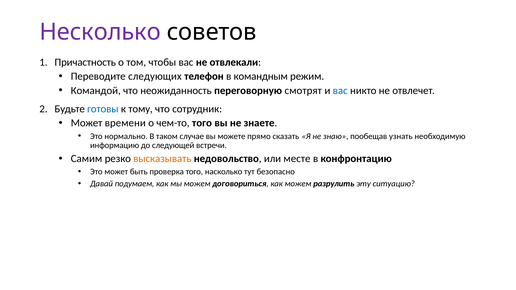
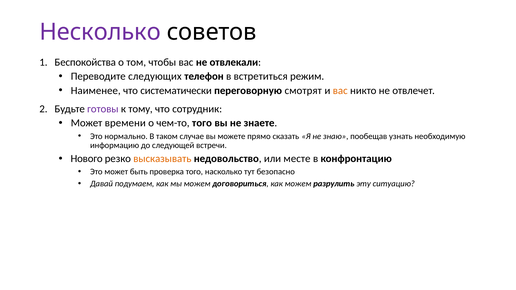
Причастность: Причастность -> Беспокойства (85, 62)
командным: командным -> встретиться (261, 76)
Командой: Командой -> Наименее (96, 91)
неожиданность: неожиданность -> систематически (176, 91)
вас colour: blue -> orange (340, 91)
готовы colour: blue -> purple (103, 109)
Самим: Самим -> Нового (87, 159)
